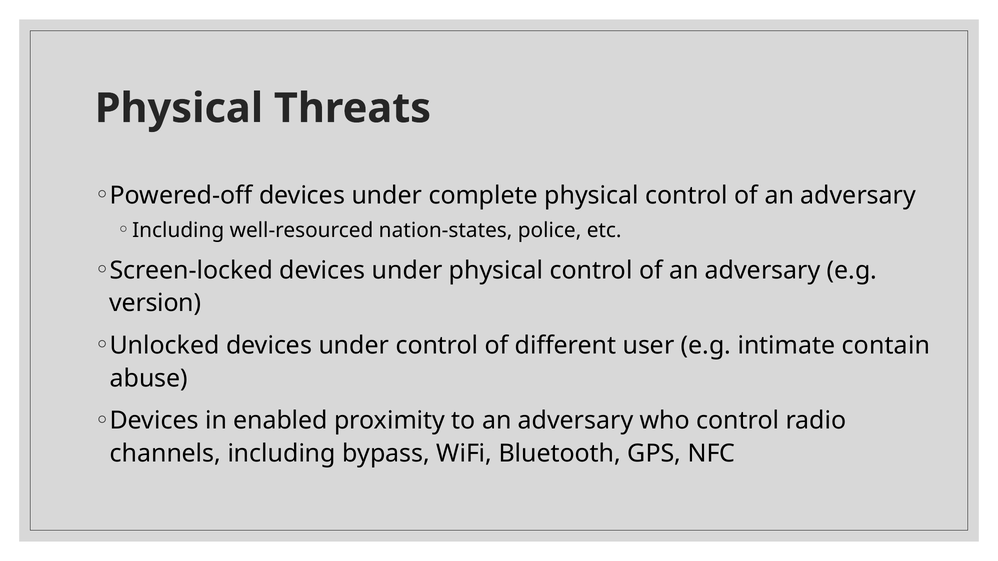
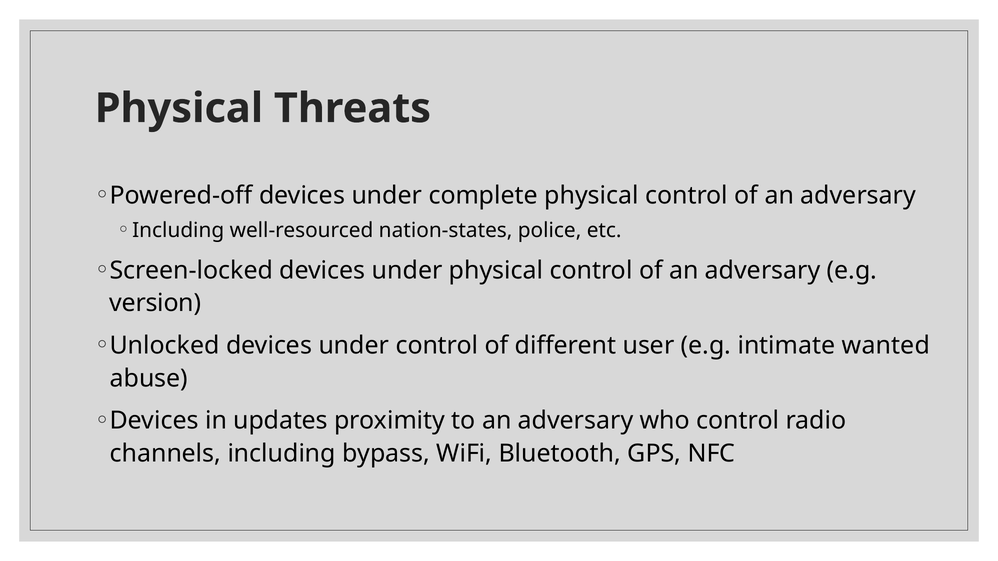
contain: contain -> wanted (886, 346)
enabled: enabled -> updates (281, 421)
